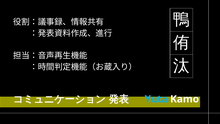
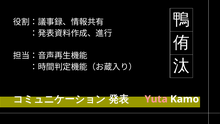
Yuta colour: light blue -> pink (156, 99)
